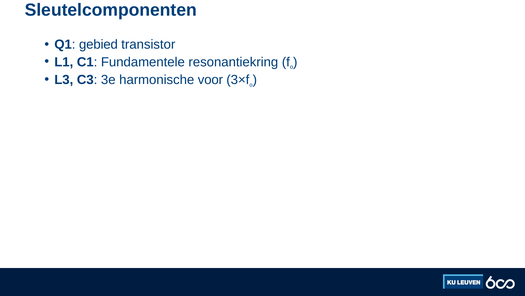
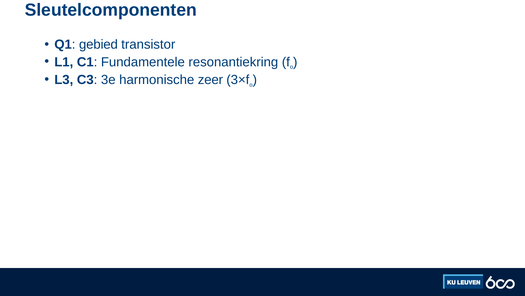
voor: voor -> zeer (210, 80)
